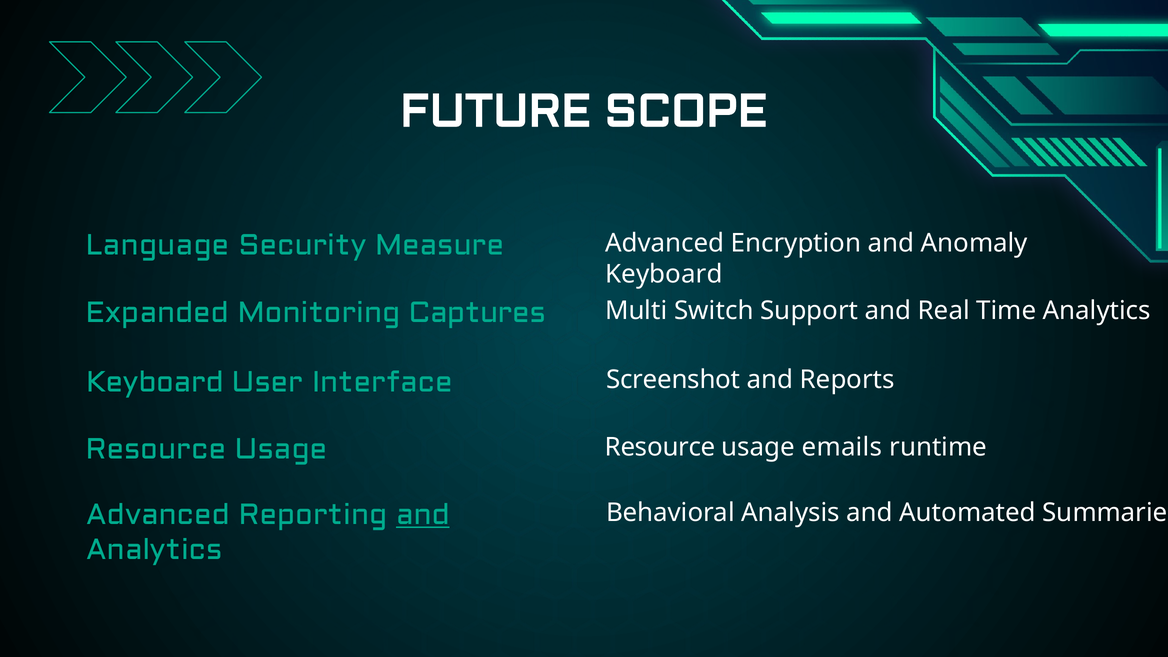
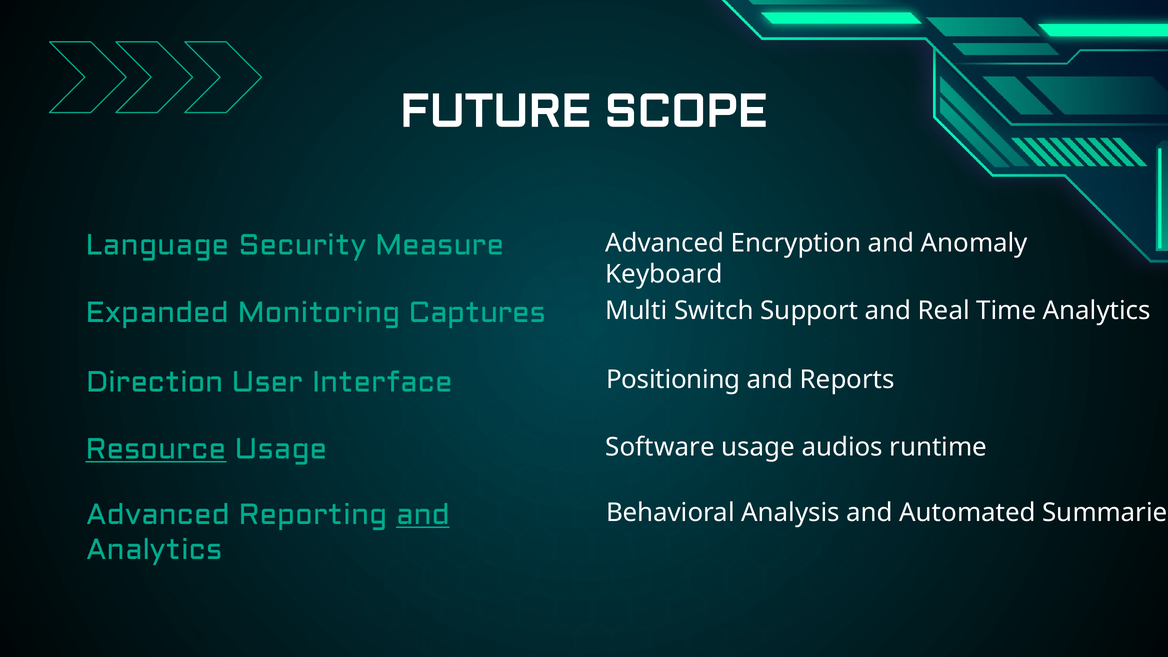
Keyboard: Keyboard -> Direction (155, 382)
Screenshot: Screenshot -> Positioning (673, 380)
Resource underline: none -> present (156, 449)
Usage Resource: Resource -> Software (660, 447)
emails: emails -> audios (842, 447)
